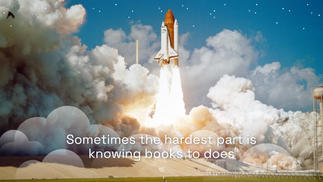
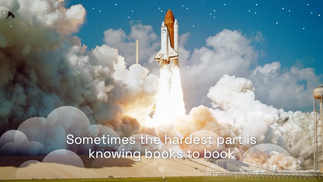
does: does -> book (219, 153)
